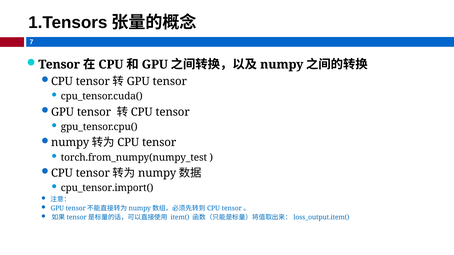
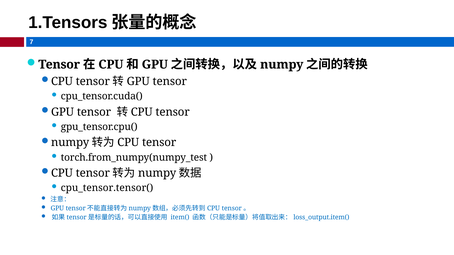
cpu_tensor.import(: cpu_tensor.import( -> cpu_tensor.tensor( (107, 188)
